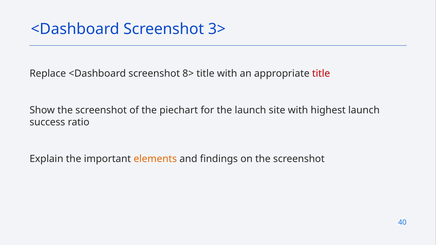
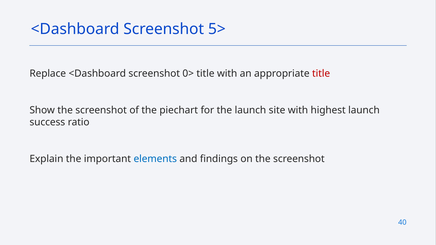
3>: 3> -> 5> (217, 29)
8>: 8> -> 0> (188, 74)
elements colour: orange -> blue (155, 159)
